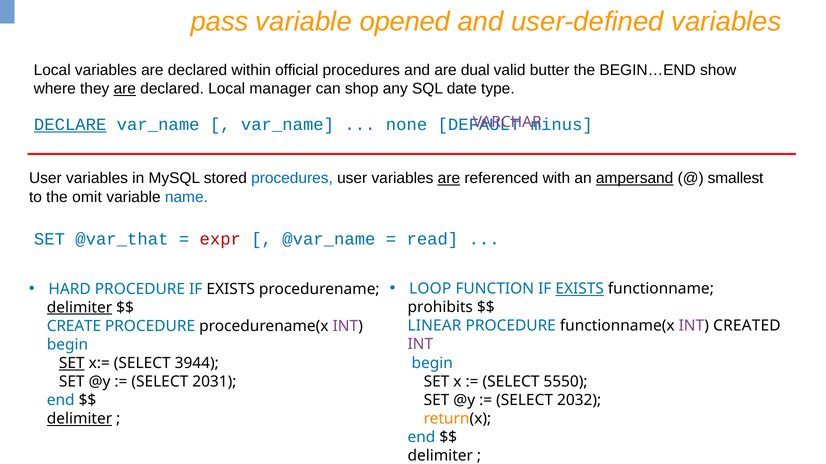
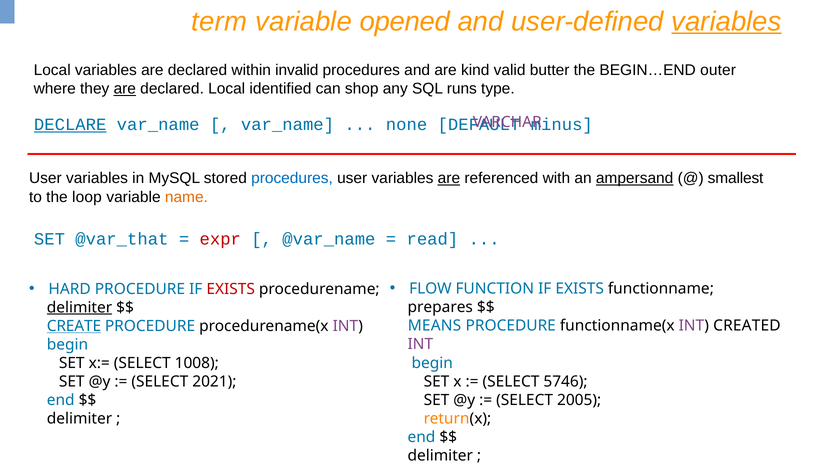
pass: pass -> term (219, 21)
variables underline: none -> present (726, 21)
official: official -> invalid (297, 70)
dual: dual -> kind (475, 70)
show: show -> outer (718, 70)
manager: manager -> identified (280, 89)
date: date -> runs (462, 89)
omit: omit -> loop (87, 197)
name colour: blue -> orange (186, 197)
LOOP: LOOP -> FLOW (430, 289)
EXISTS underline: present -> none (580, 289)
EXISTS colour: black -> red (231, 289)
prohibits: prohibits -> prepares (440, 308)
LINEAR: LINEAR -> MEANS (435, 326)
CREATE underline: none -> present (74, 327)
SET underline: present -> none (72, 364)
3944: 3944 -> 1008 (197, 364)
5550: 5550 -> 5746 (566, 382)
2031: 2031 -> 2021 (214, 382)
2032: 2032 -> 2005 (579, 401)
delimiter underline: present -> none (80, 419)
